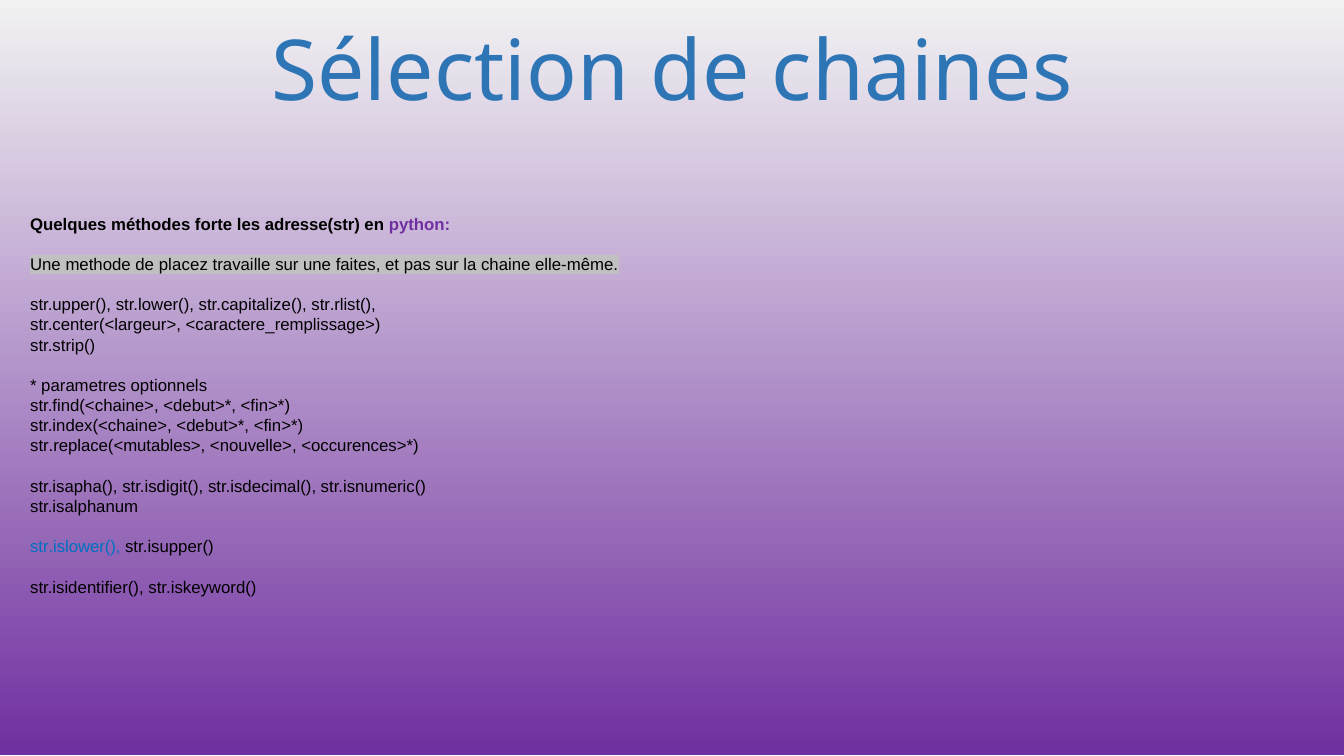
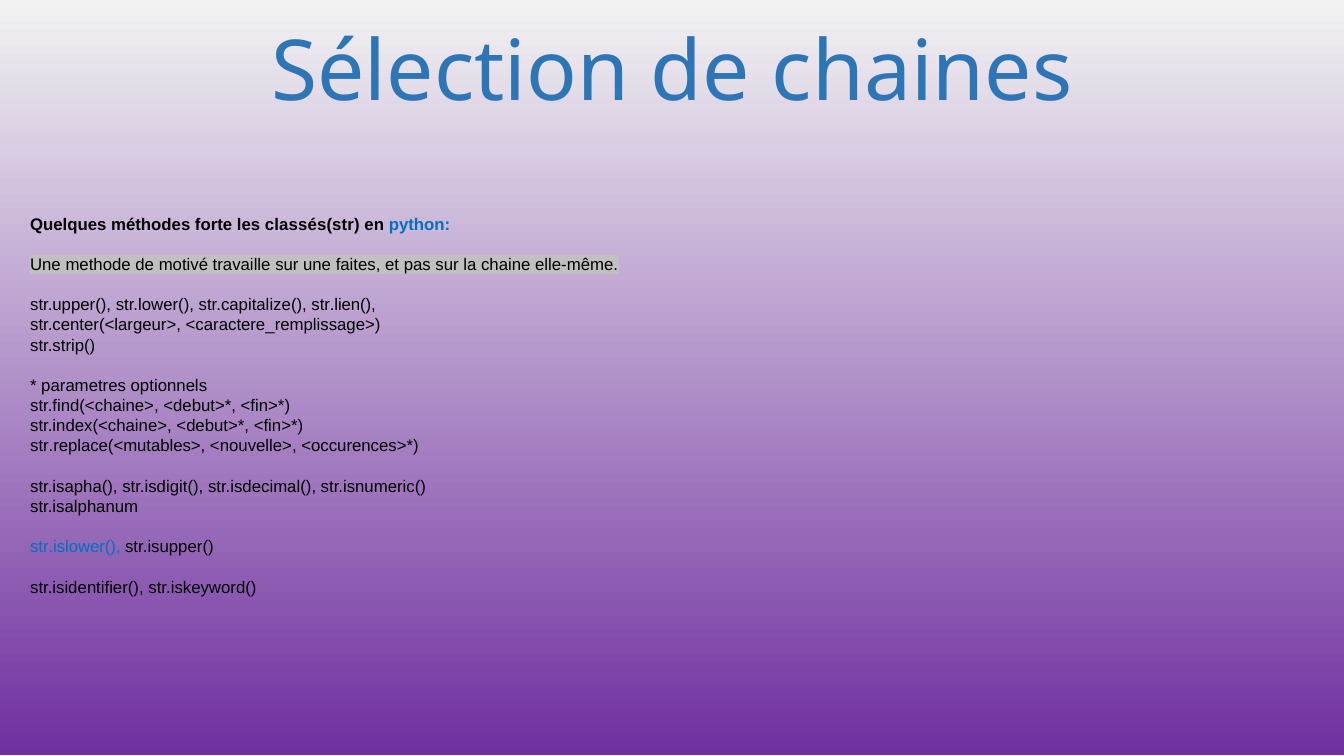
adresse(str: adresse(str -> classés(str (312, 225)
python colour: purple -> blue (419, 225)
placez: placez -> motivé (183, 265)
str.rlist(: str.rlist( -> str.lien( (344, 305)
